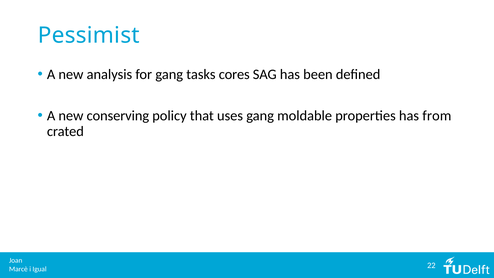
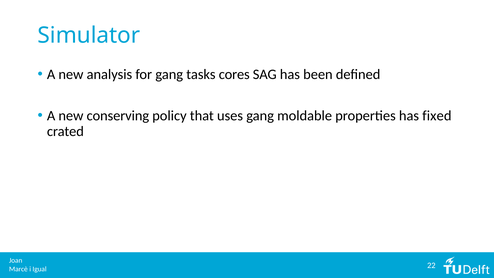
Pessimist: Pessimist -> Simulator (89, 35)
from: from -> fixed (437, 116)
